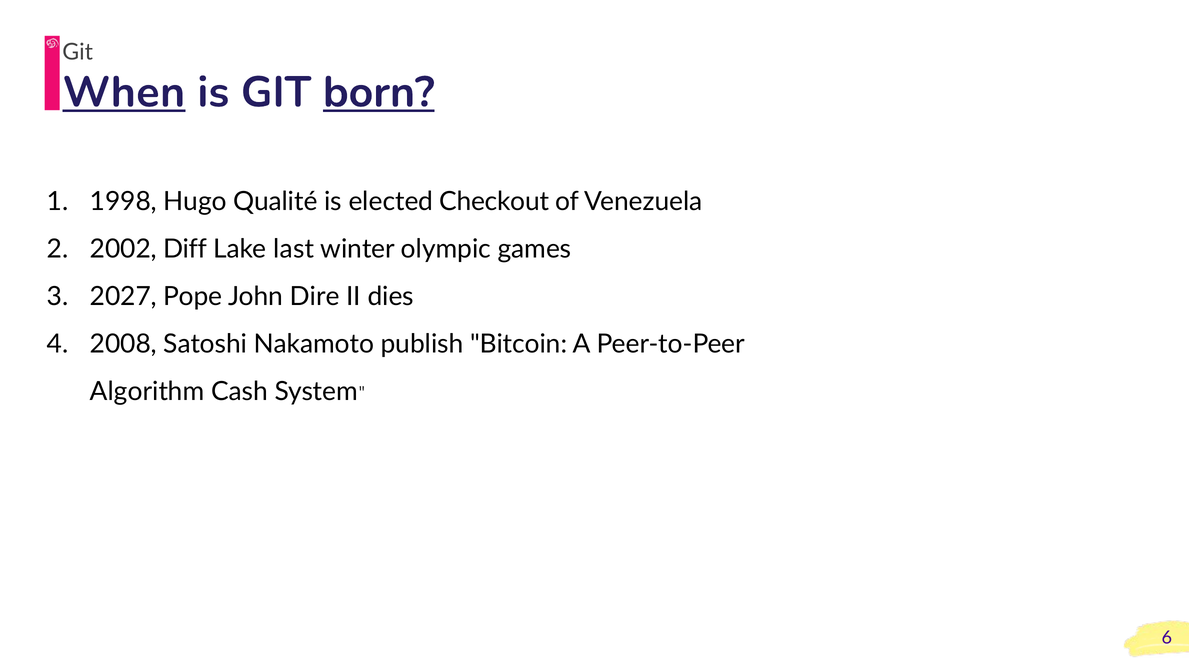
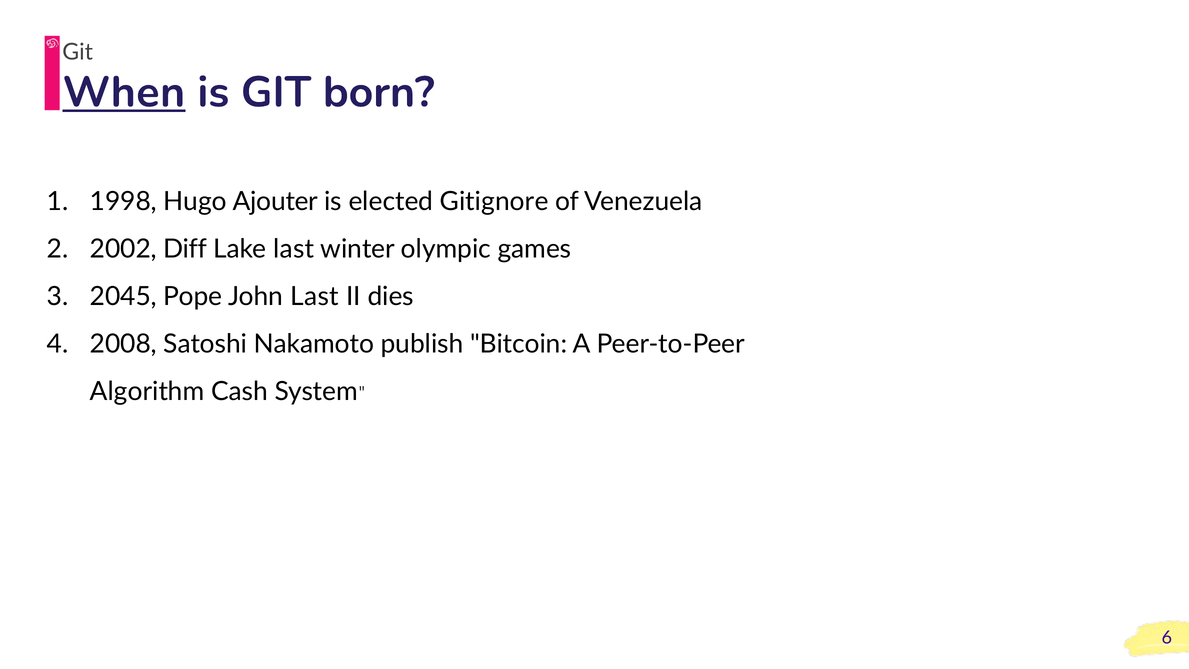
born underline: present -> none (379, 92)
Qualité: Qualité -> Ajouter (275, 201)
Checkout: Checkout -> Gitignore (494, 201)
2027: 2027 -> 2045 (123, 296)
John Dire: Dire -> Last (315, 296)
